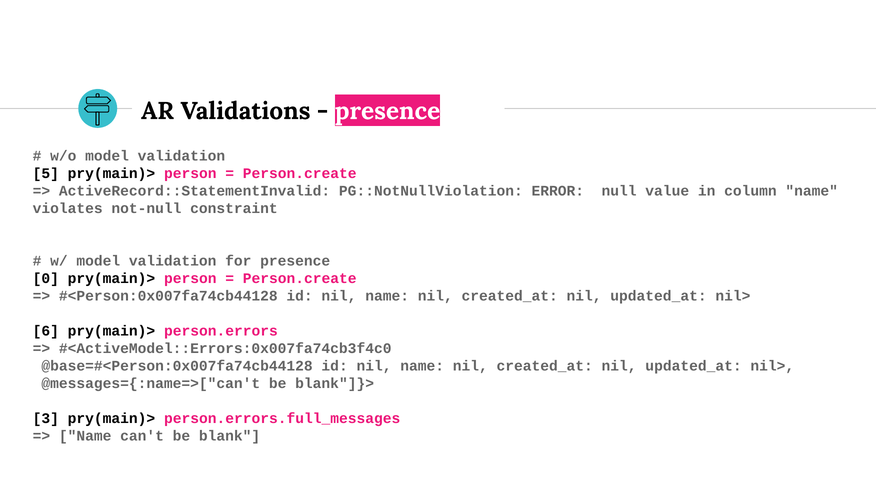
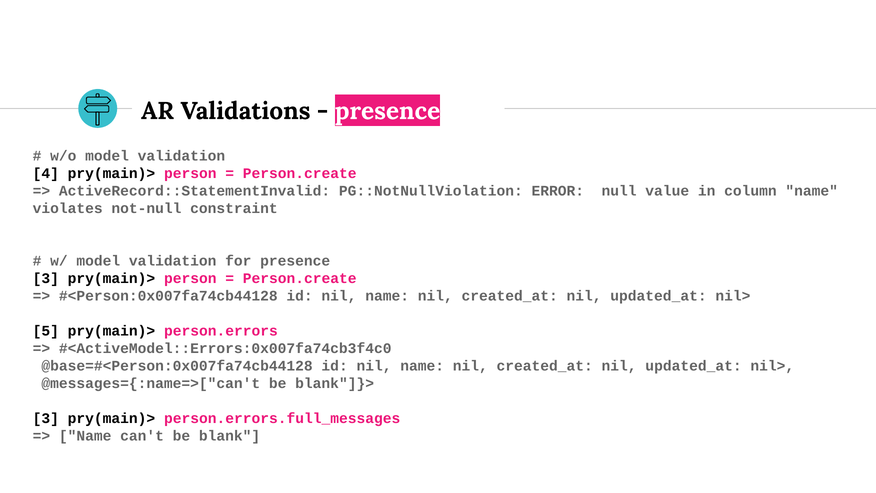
5: 5 -> 4 (46, 173)
0: 0 -> 3 (46, 278)
6: 6 -> 5 (46, 331)
